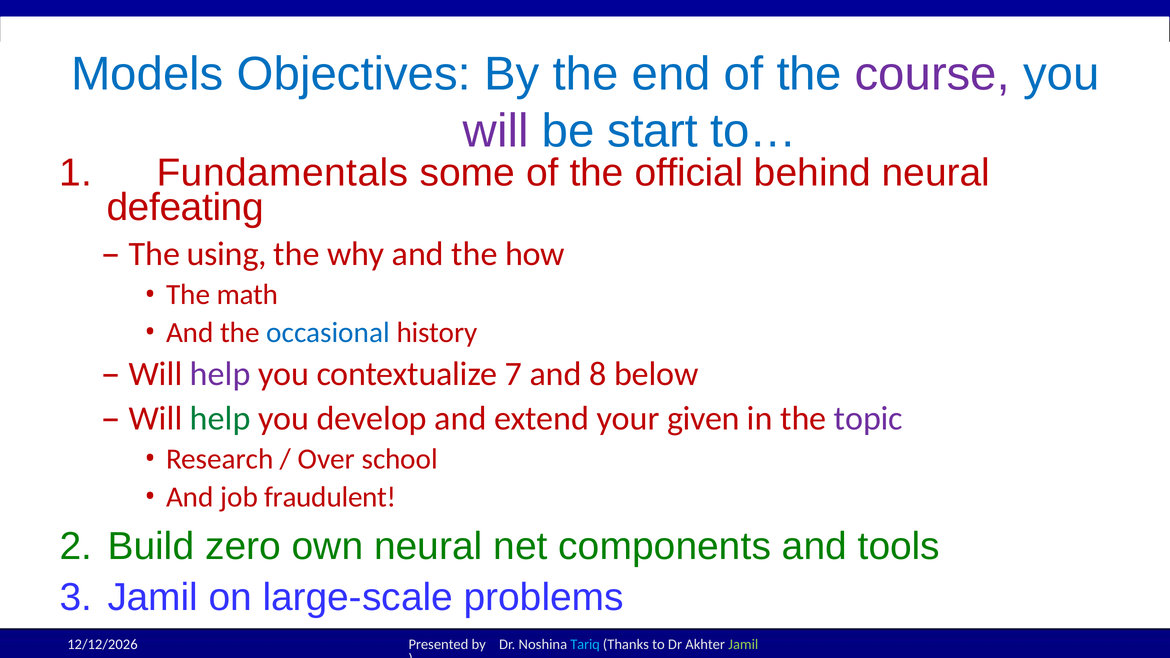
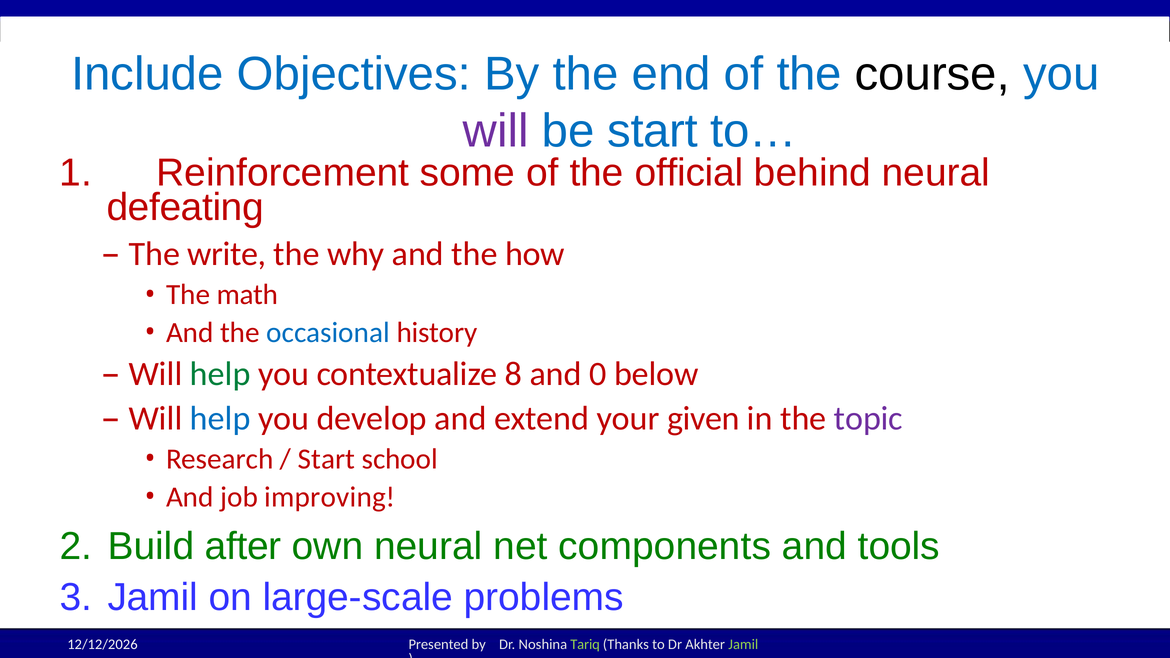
Models: Models -> Include (147, 74)
course colour: purple -> black (932, 74)
Fundamentals: Fundamentals -> Reinforcement (283, 173)
using: using -> write (227, 254)
help colour: purple -> green (220, 374)
7: 7 -> 8 (513, 374)
8: 8 -> 0 (598, 374)
help colour: green -> blue (220, 418)
Over: Over -> Start (326, 459)
fraudulent: fraudulent -> improving (330, 497)
zero: zero -> after (243, 546)
Tariq colour: light blue -> light green (585, 644)
